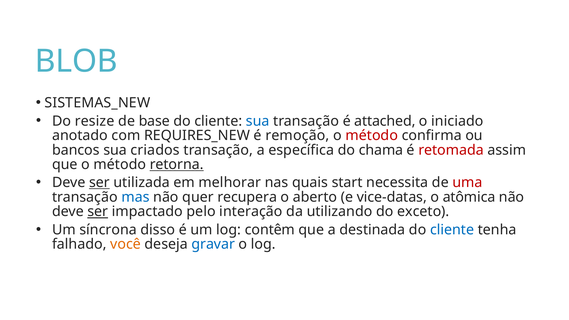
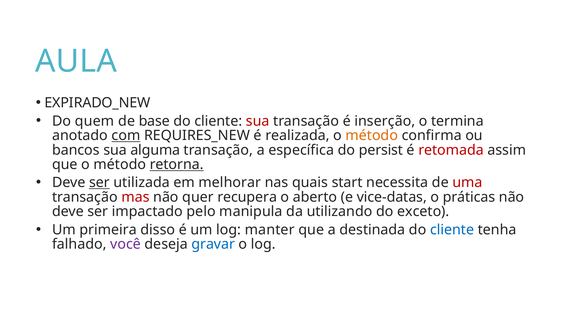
BLOB: BLOB -> AULA (76, 61)
SISTEMAS_NEW: SISTEMAS_NEW -> EXPIRADO_NEW (98, 103)
resize: resize -> quem (95, 121)
sua colour: blue -> red (258, 121)
attached: attached -> inserção (385, 121)
iniciado: iniciado -> termina (457, 121)
com underline: none -> present (126, 136)
remoção: remoção -> realizada (297, 136)
método colour: red -> orange (372, 136)
criados: criados -> alguma (155, 150)
chama: chama -> persist (381, 150)
mas colour: blue -> red (135, 197)
atômica: atômica -> práticas (469, 197)
ser underline: present -> none (98, 212)
interação: interação -> manipula (251, 212)
síncrona: síncrona -> primeira (108, 230)
contêm: contêm -> manter (270, 230)
você colour: orange -> purple (126, 244)
